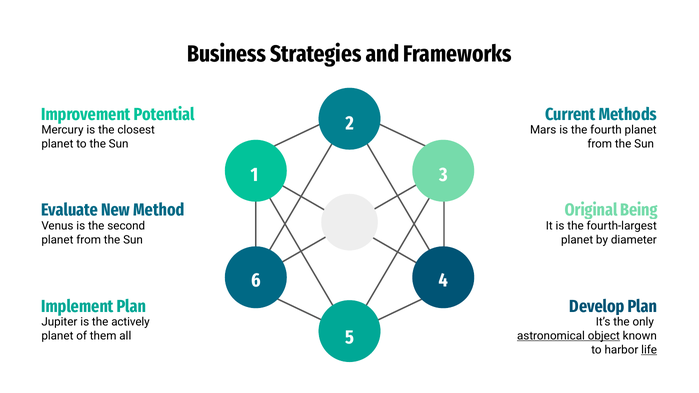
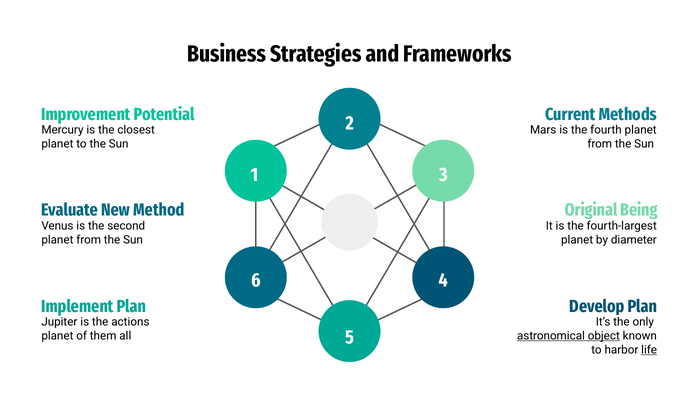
actively: actively -> actions (130, 322)
